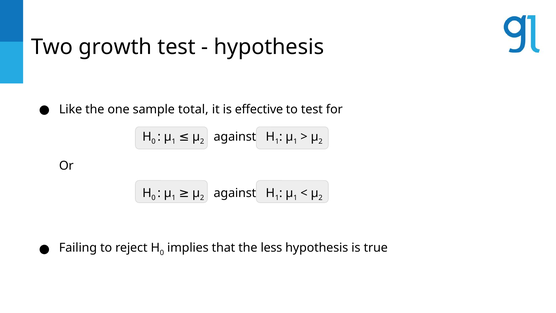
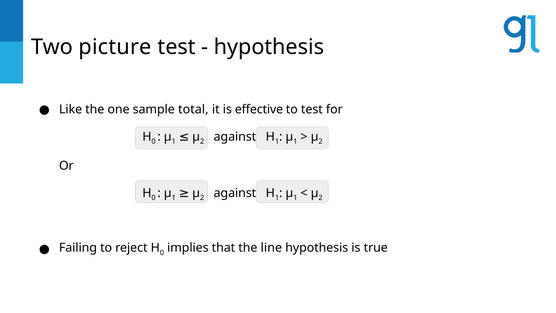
growth: growth -> picture (115, 47)
less: less -> line (271, 248)
